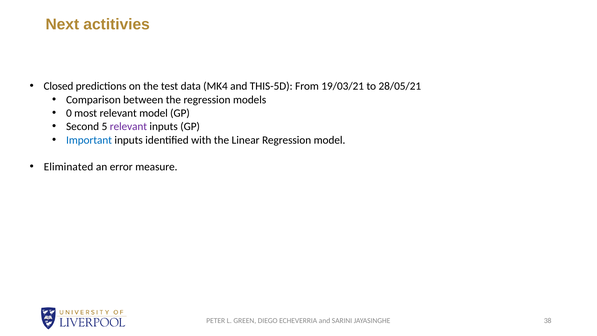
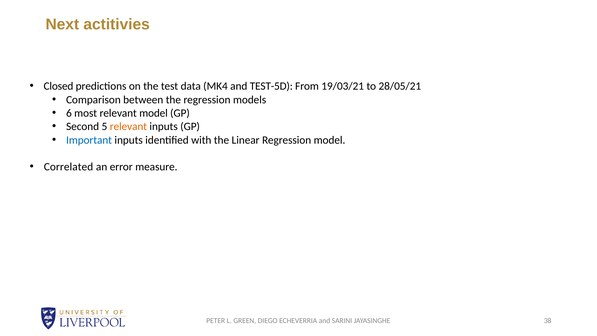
THIS-5D: THIS-5D -> TEST-5D (271, 86)
0: 0 -> 6 (69, 113)
relevant colour: purple -> orange (128, 126)
Eliminated: Eliminated -> Correlated (69, 167)
